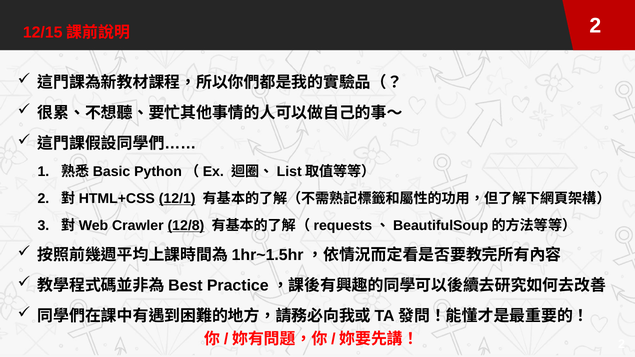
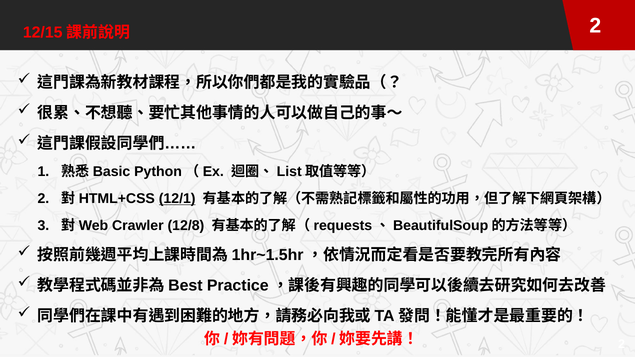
12/8 underline: present -> none (186, 226)
